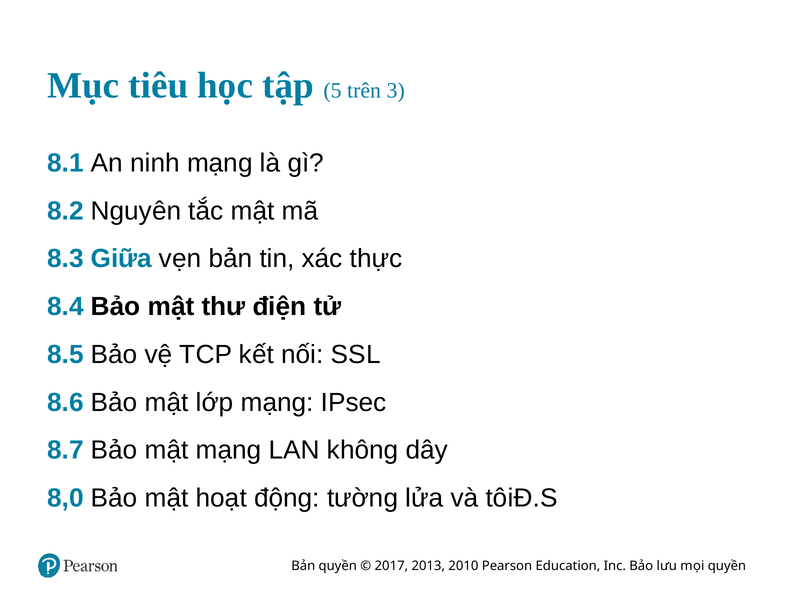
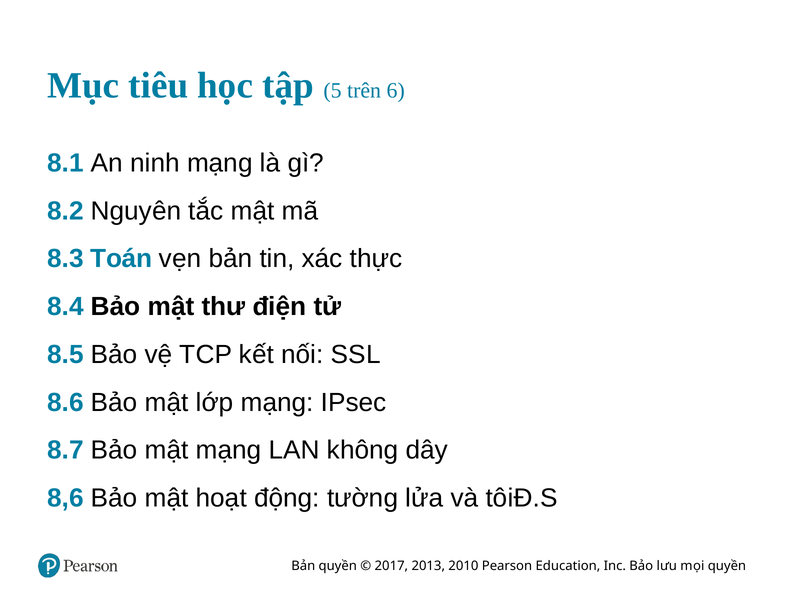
3: 3 -> 6 (396, 90)
Giữa: Giữa -> Toán (121, 259)
8,0: 8,0 -> 8,6 (65, 498)
